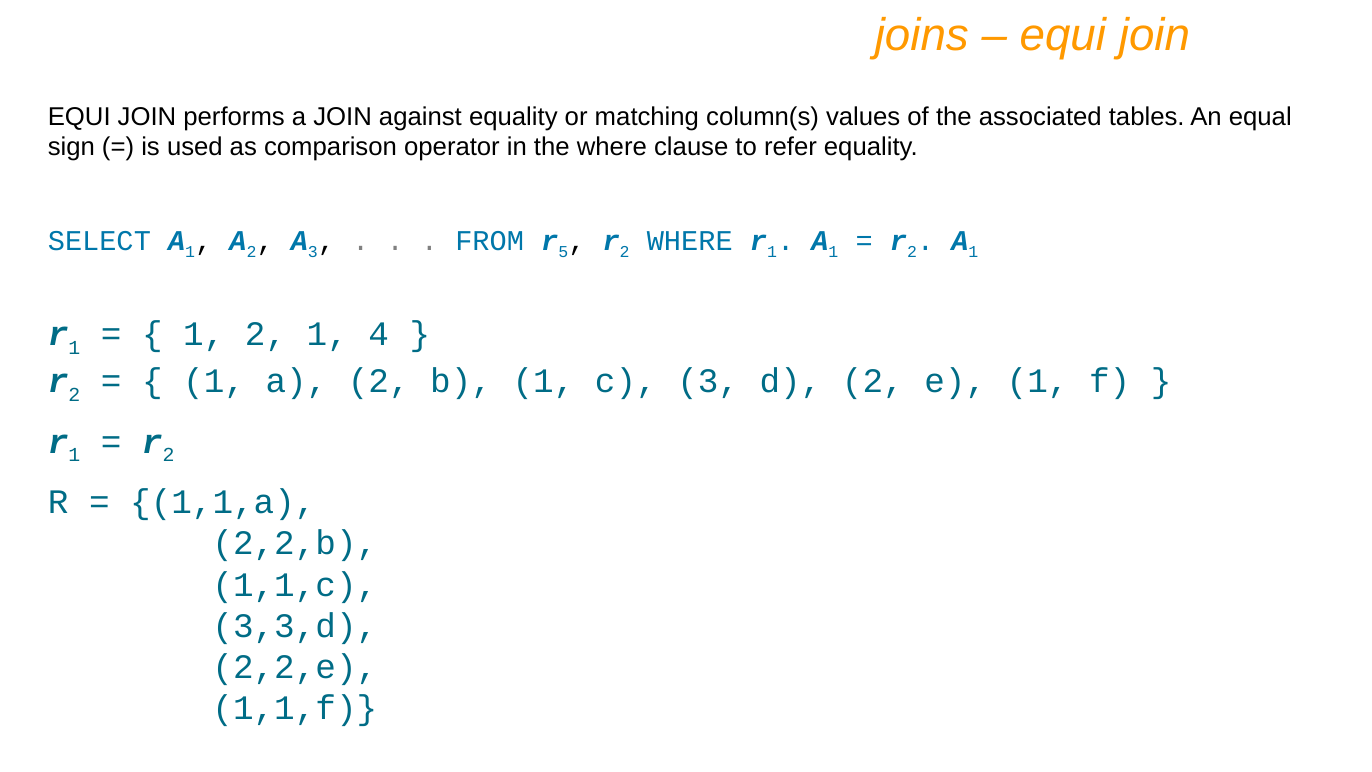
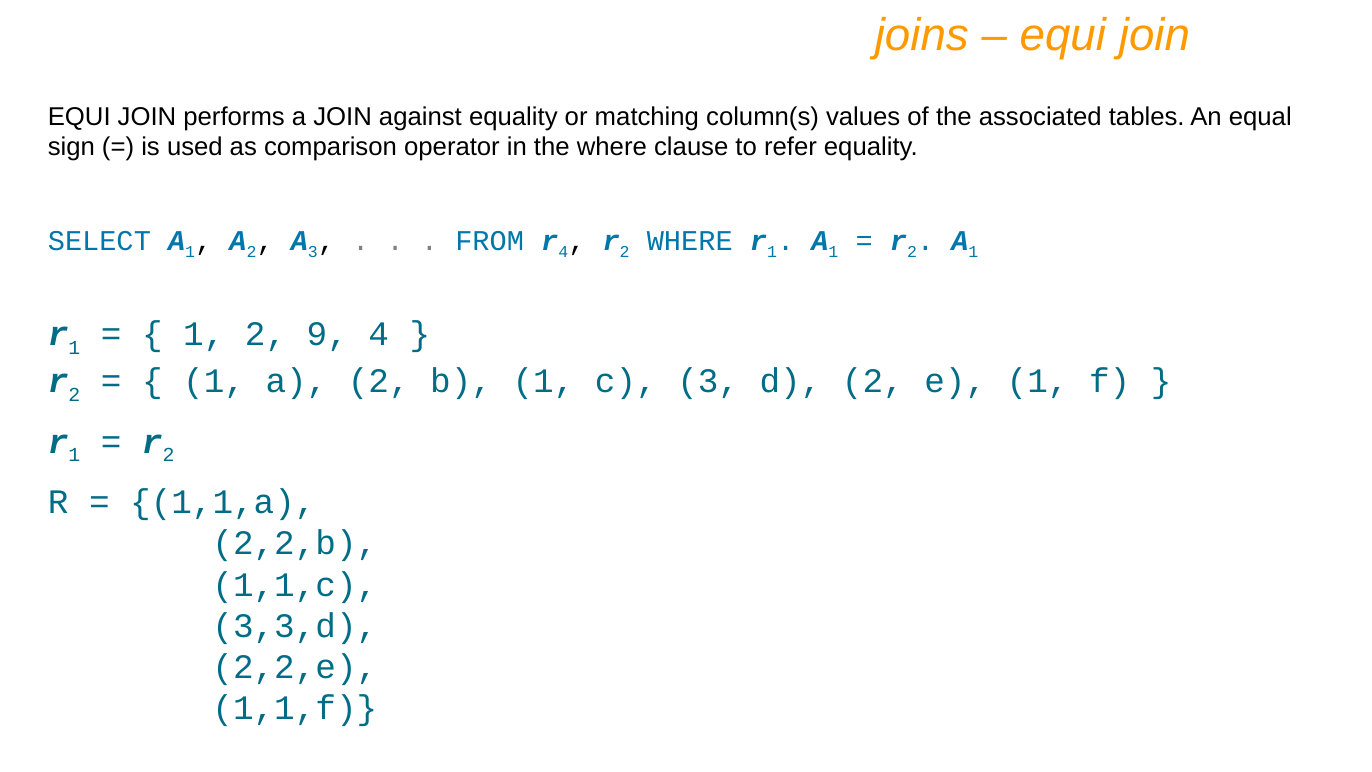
r 5: 5 -> 4 (563, 252)
2 1: 1 -> 9 (327, 334)
